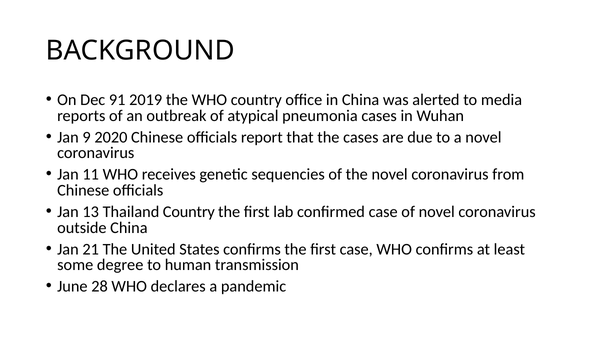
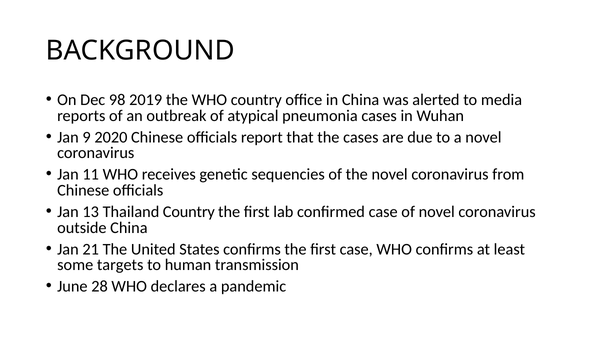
91: 91 -> 98 (117, 100)
degree: degree -> targets (120, 265)
